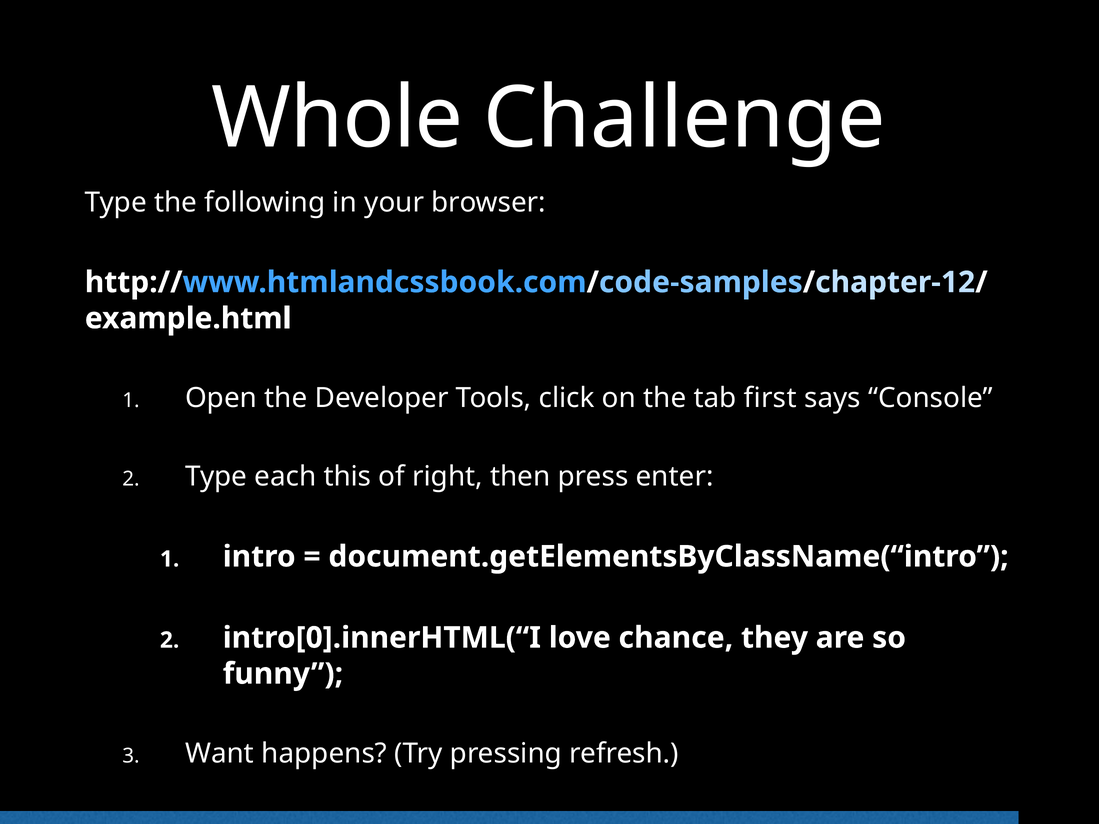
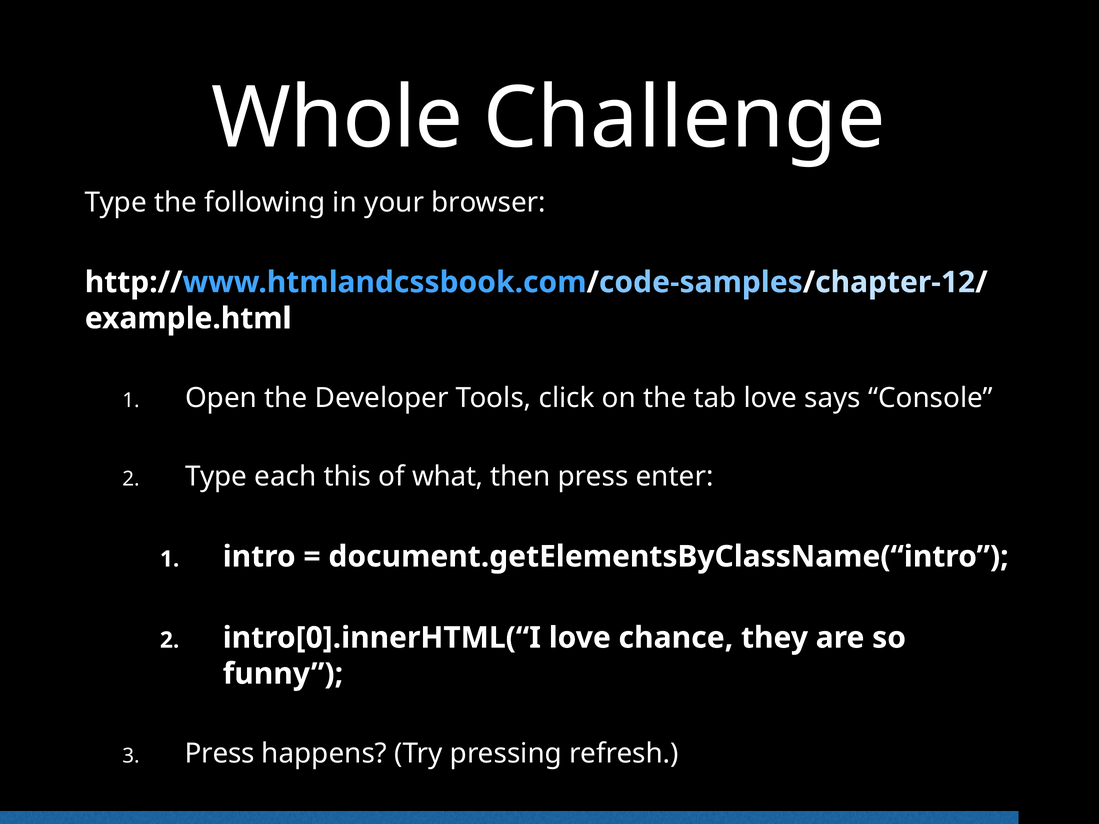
tab first: first -> love (770, 398)
right: right -> what (448, 477)
Want: Want -> Press (220, 754)
